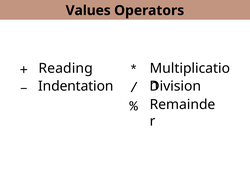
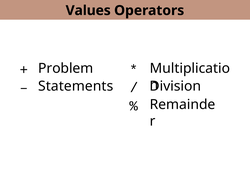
Reading: Reading -> Problem (66, 68)
Indentation: Indentation -> Statements (76, 86)
